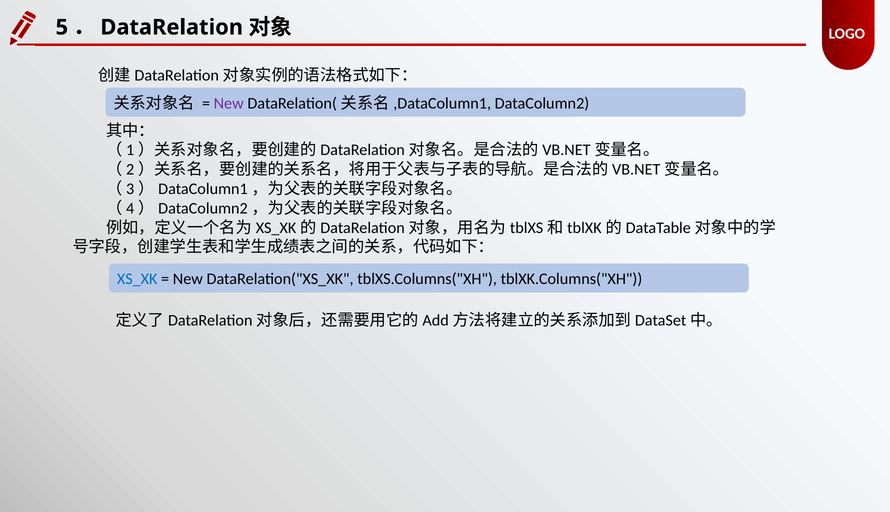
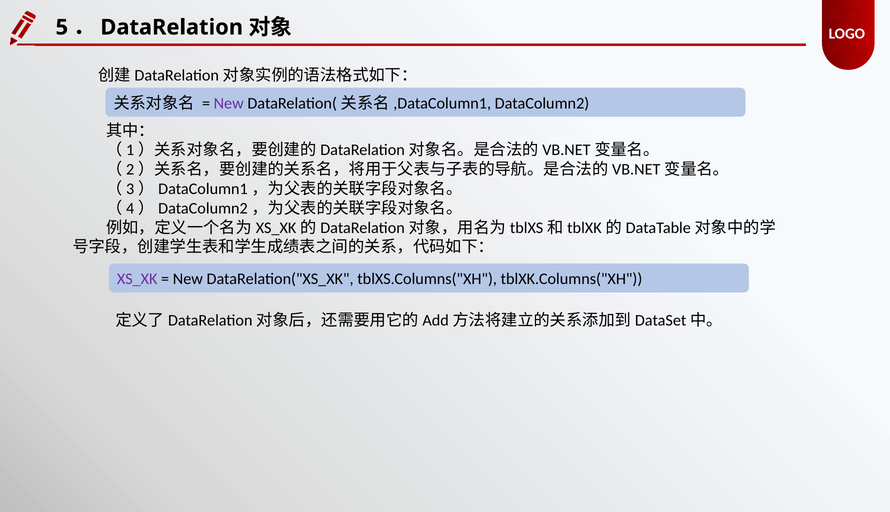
XS_XK colour: blue -> purple (137, 279)
